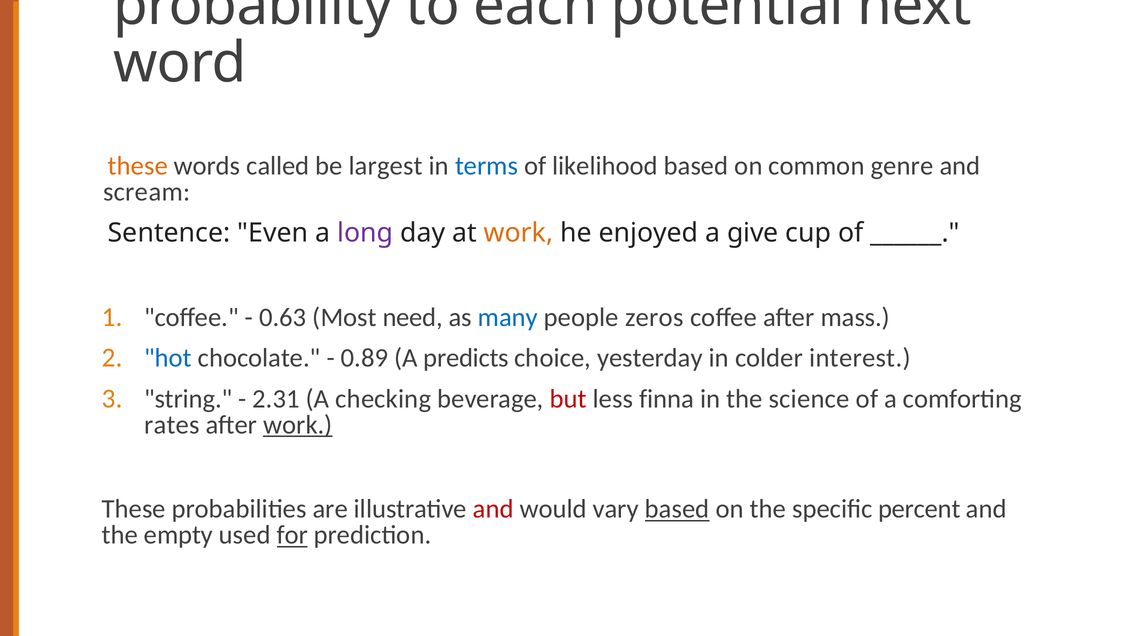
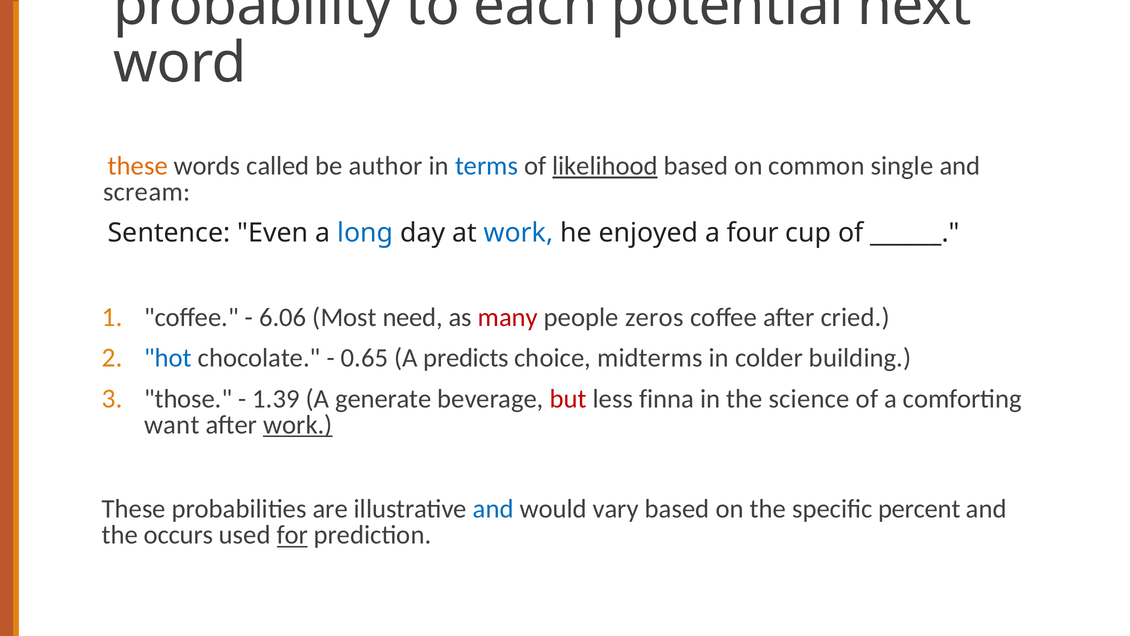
largest: largest -> author (386, 166)
likelihood underline: none -> present (605, 166)
genre: genre -> single (902, 166)
long colour: purple -> blue (365, 233)
work colour: orange -> blue (519, 233)
give: give -> four (753, 233)
0.63: 0.63 -> 6.06 (283, 317)
many colour: blue -> red (508, 317)
mass: mass -> cried (855, 317)
0.89: 0.89 -> 0.65 (364, 358)
yesterday: yesterday -> midterms (650, 358)
interest: interest -> building (860, 358)
string: string -> those (188, 399)
2.31: 2.31 -> 1.39 (276, 399)
checking: checking -> generate (383, 399)
rates: rates -> want (172, 424)
and colour: red -> blue (493, 509)
based underline: present -> none (677, 509)
empty: empty -> occurs (178, 535)
